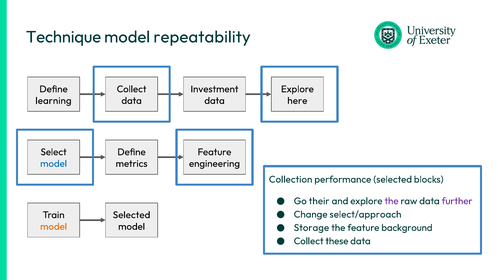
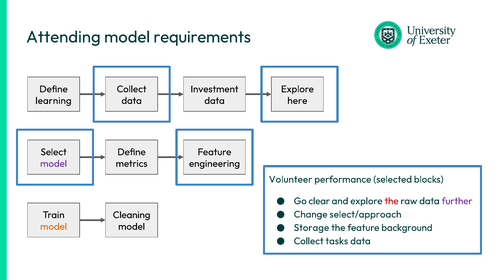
Technique: Technique -> Attending (63, 37)
repeatability: repeatability -> requirements (202, 37)
model colour: blue -> purple (54, 164)
Collection: Collection -> Volunteer (291, 179)
their: their -> clear (319, 201)
the colour: purple -> red (392, 201)
Selected: Selected -> Cleaning (132, 215)
these: these -> tasks (337, 241)
